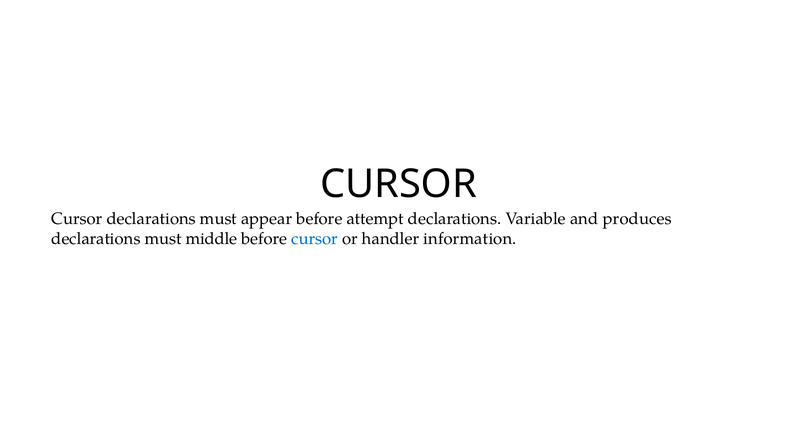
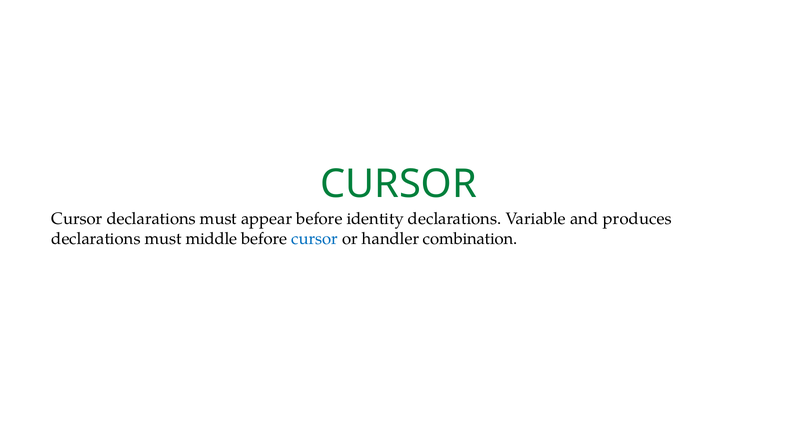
CURSOR colour: black -> green (398, 184)
attempt: attempt -> identity (375, 219)
information: information -> combination (470, 239)
